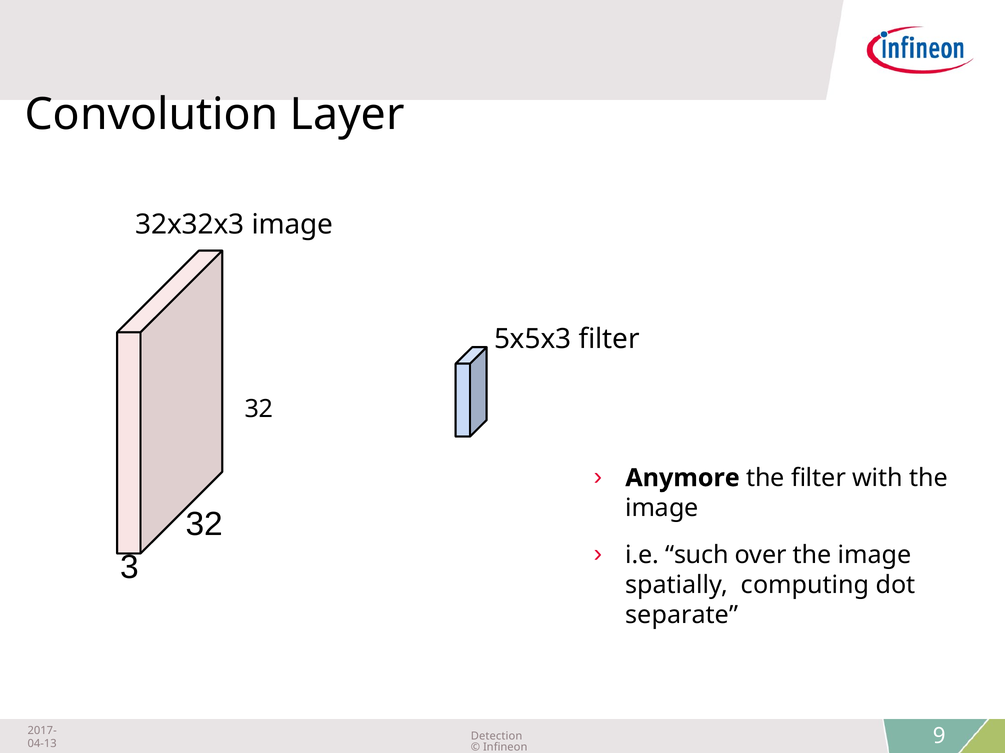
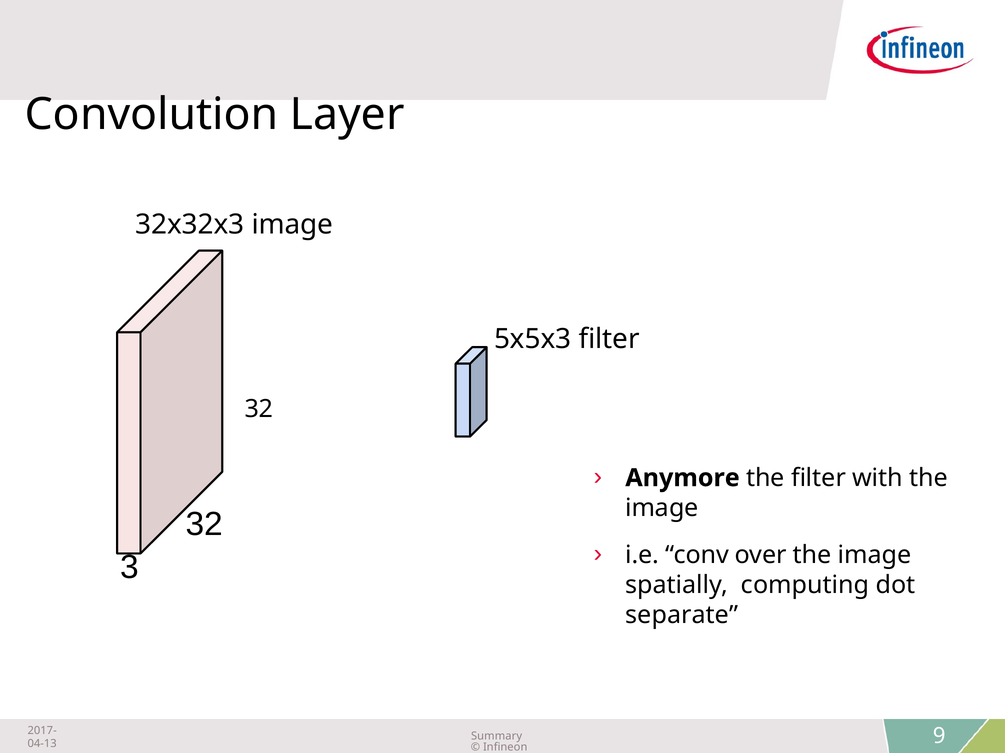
such: such -> conv (697, 555)
Detection: Detection -> Summary (497, 737)
